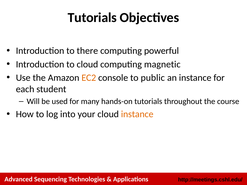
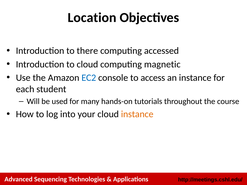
Tutorials: Tutorials -> Location (92, 18)
powerful: powerful -> accessed (161, 51)
EC2 colour: orange -> blue (89, 78)
public: public -> access (153, 78)
